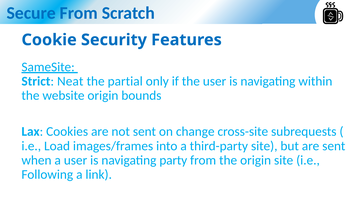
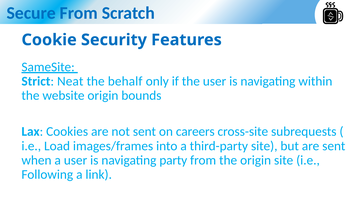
partial: partial -> behalf (125, 81)
change: change -> careers (195, 132)
